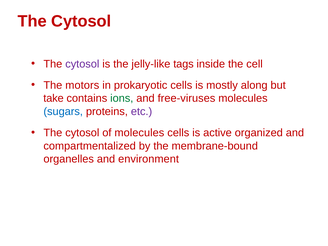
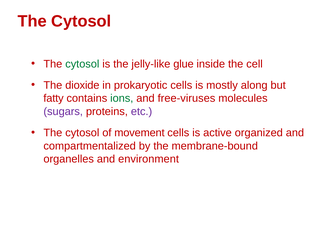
cytosol colour: purple -> green (82, 64)
tags: tags -> glue (183, 64)
motors: motors -> dioxide (82, 85)
take: take -> fatty (54, 98)
sugars colour: blue -> purple (63, 111)
of molecules: molecules -> movement (139, 133)
